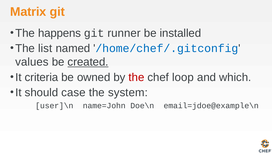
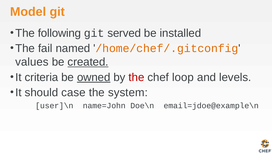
Matrix: Matrix -> Model (28, 12)
happens: happens -> following (59, 33)
runner: runner -> served (124, 33)
list: list -> fail (45, 48)
/home/chef/.gitconfig colour: blue -> orange (167, 48)
owned underline: none -> present (94, 77)
which: which -> levels (235, 77)
